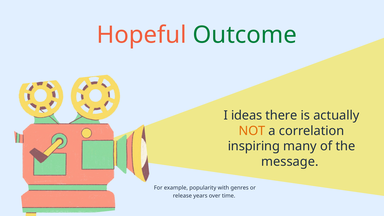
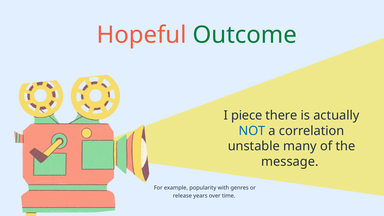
ideas: ideas -> piece (247, 116)
NOT colour: orange -> blue (252, 131)
inspiring: inspiring -> unstable (254, 146)
